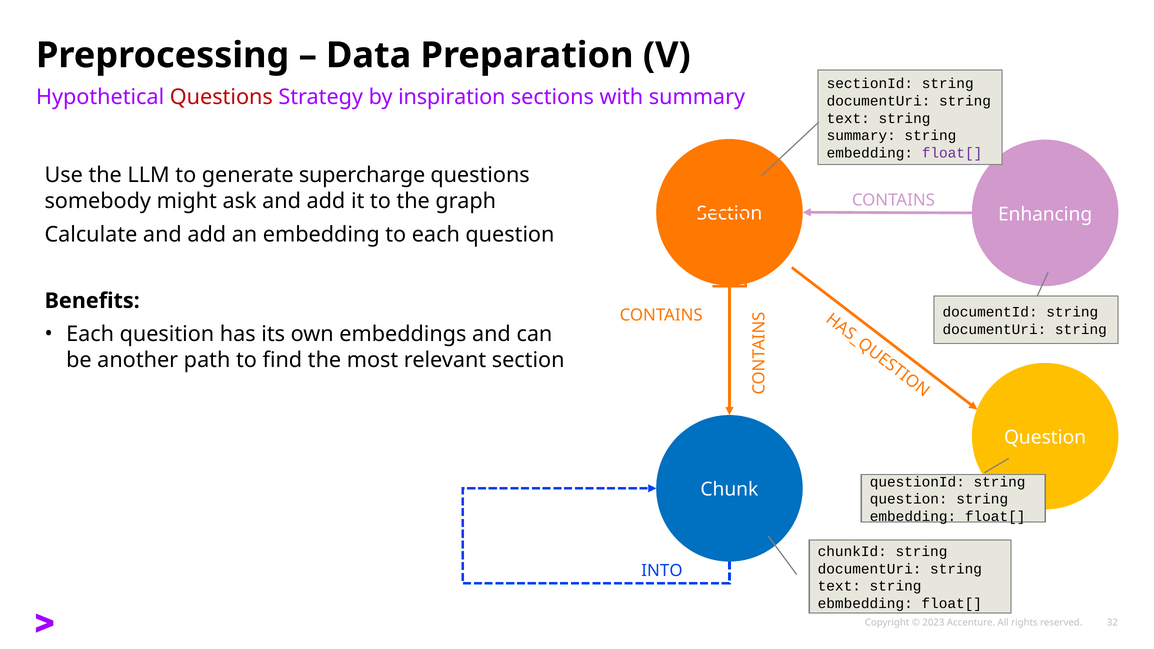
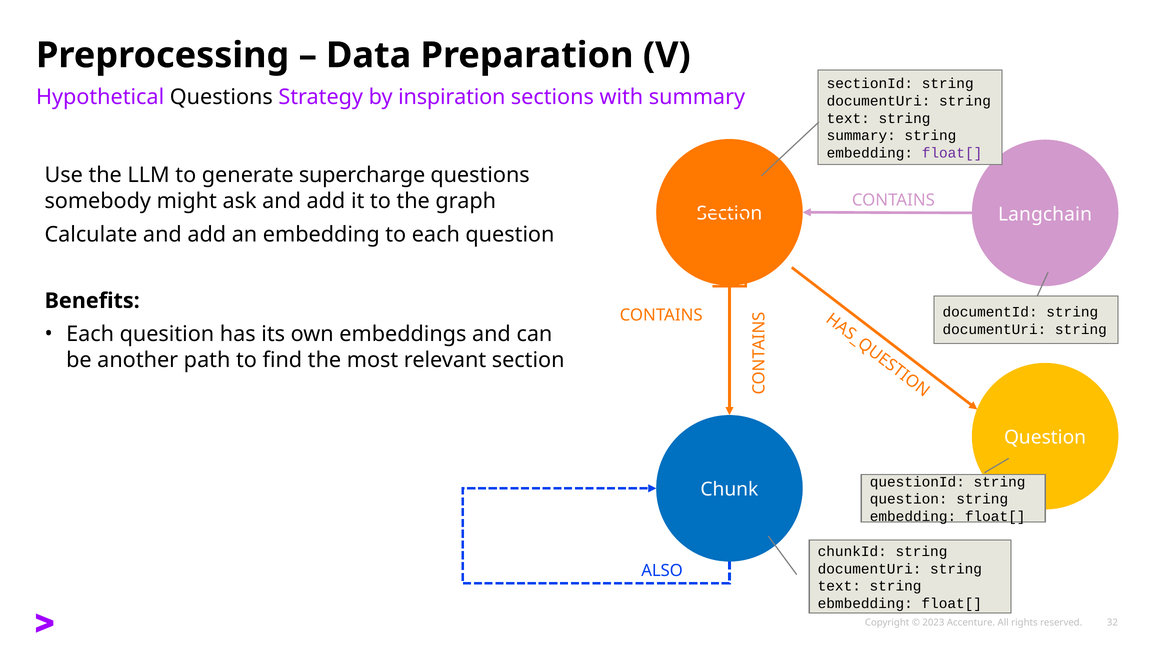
Questions colour: red -> black (221, 97)
Enhancing: Enhancing -> Langchain (1045, 214)
INTO: INTO -> ALSO (662, 571)
